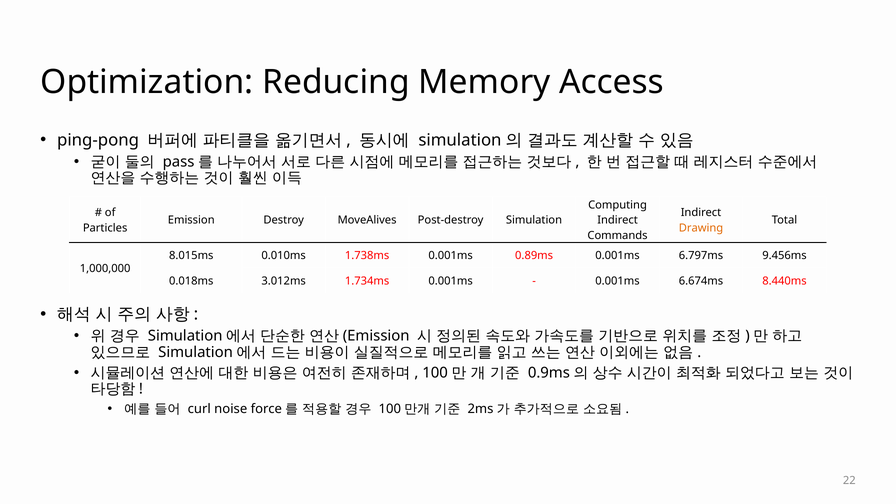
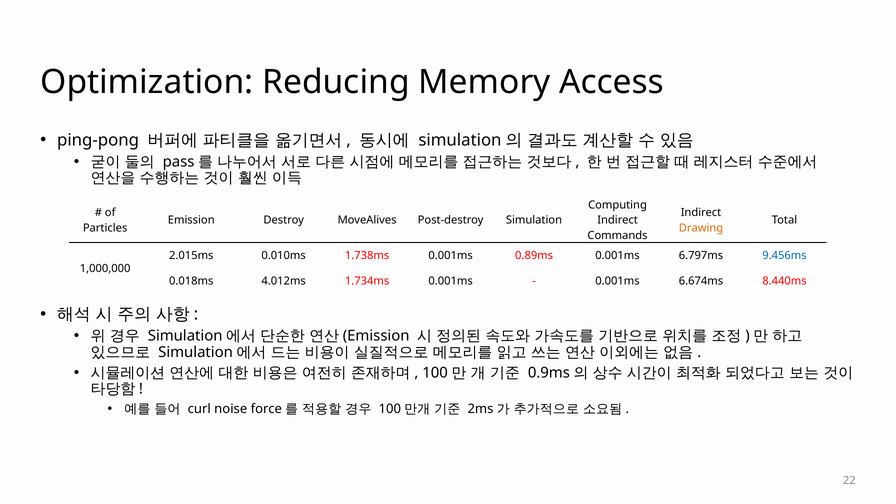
8.015ms: 8.015ms -> 2.015ms (191, 256)
9.456ms colour: black -> blue (784, 256)
3.012ms: 3.012ms -> 4.012ms (284, 281)
